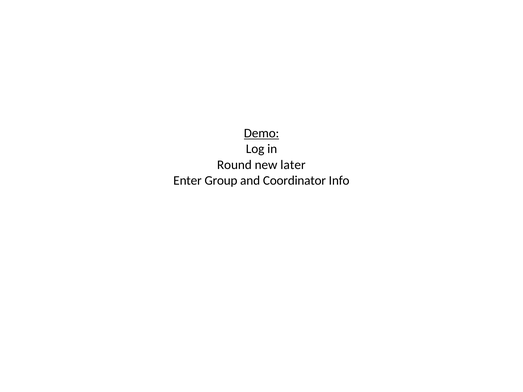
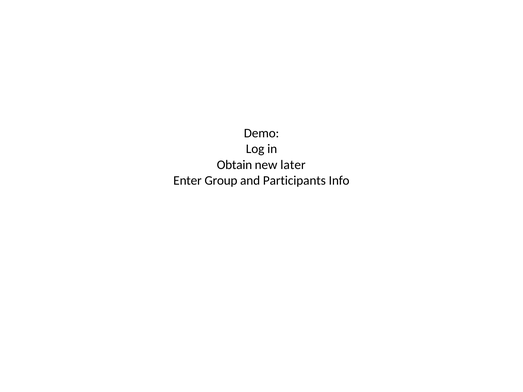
Demo underline: present -> none (261, 133)
Round: Round -> Obtain (234, 165)
Coordinator: Coordinator -> Participants (294, 180)
